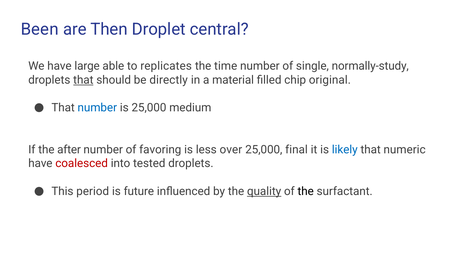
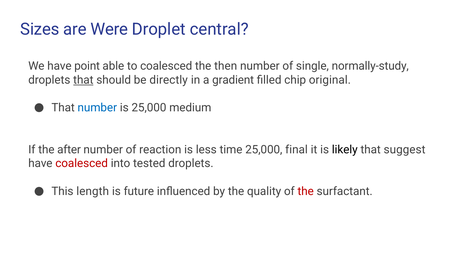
Been: Been -> Sizes (40, 29)
Then: Then -> Were (109, 29)
large: large -> point (87, 66)
to replicates: replicates -> coalesced (166, 66)
time: time -> then (226, 66)
material: material -> gradient (233, 80)
favoring: favoring -> reaction (160, 149)
over: over -> time (231, 149)
likely colour: blue -> black (345, 149)
numeric: numeric -> suggest (405, 149)
period: period -> length (93, 191)
quality underline: present -> none (264, 191)
the colour: black -> red (306, 191)
